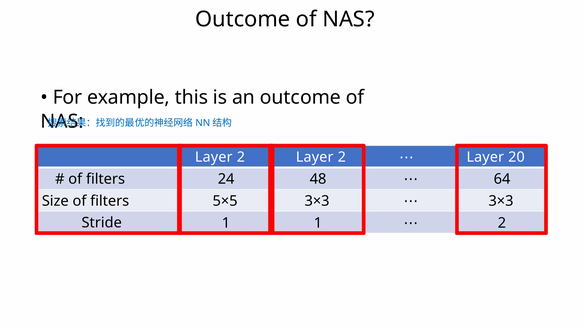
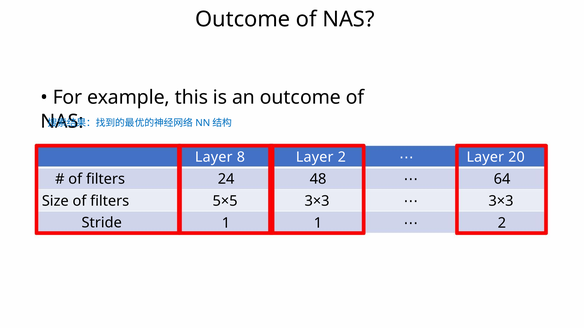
2: 2 -> 8 (241, 157)
